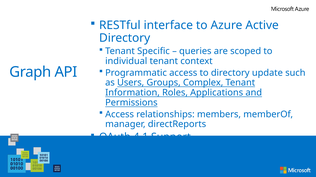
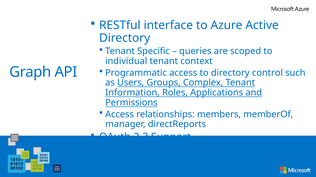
update: update -> control (267, 73)
4.1: 4.1 -> 2.2 (141, 137)
